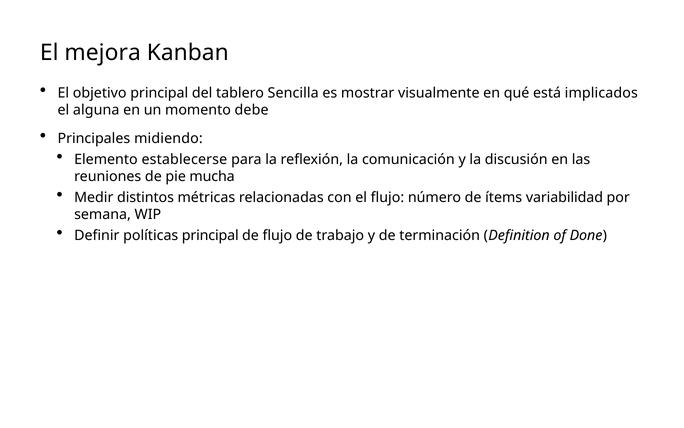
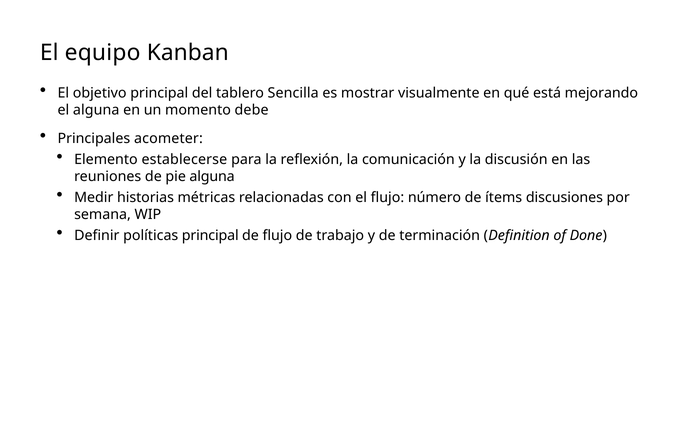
mejora: mejora -> equipo (103, 53)
implicados: implicados -> mejorando (601, 93)
midiendo: midiendo -> acometer (168, 138)
pie mucha: mucha -> alguna (212, 176)
distintos: distintos -> historias (146, 197)
variabilidad: variabilidad -> discusiones (564, 197)
